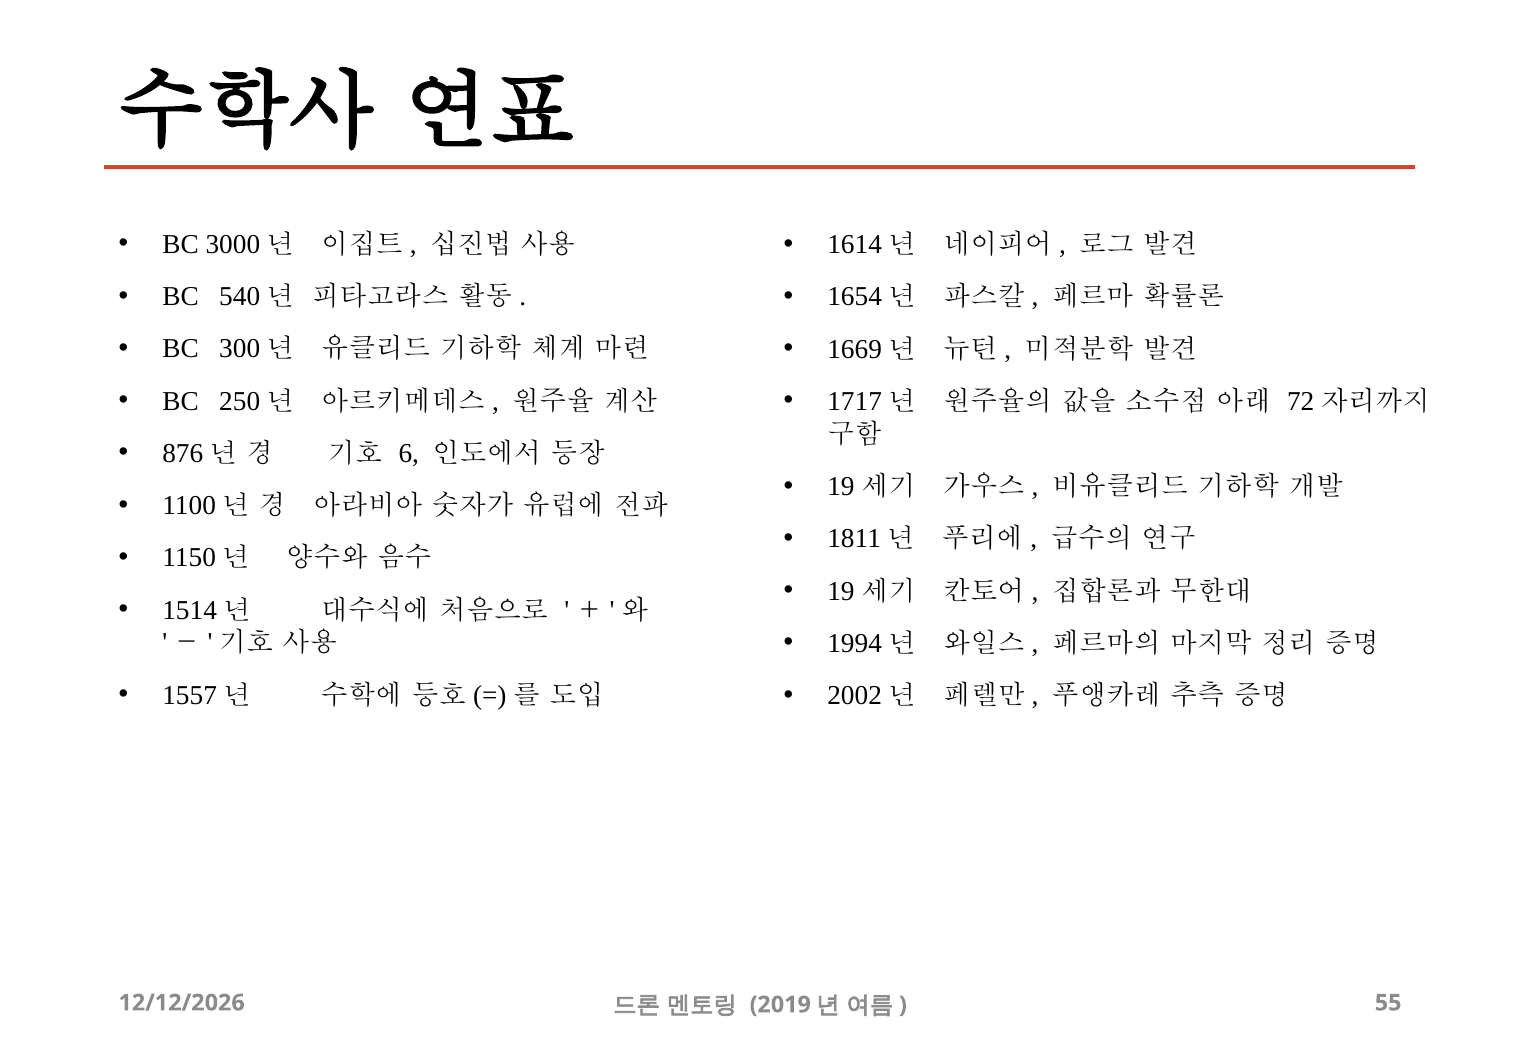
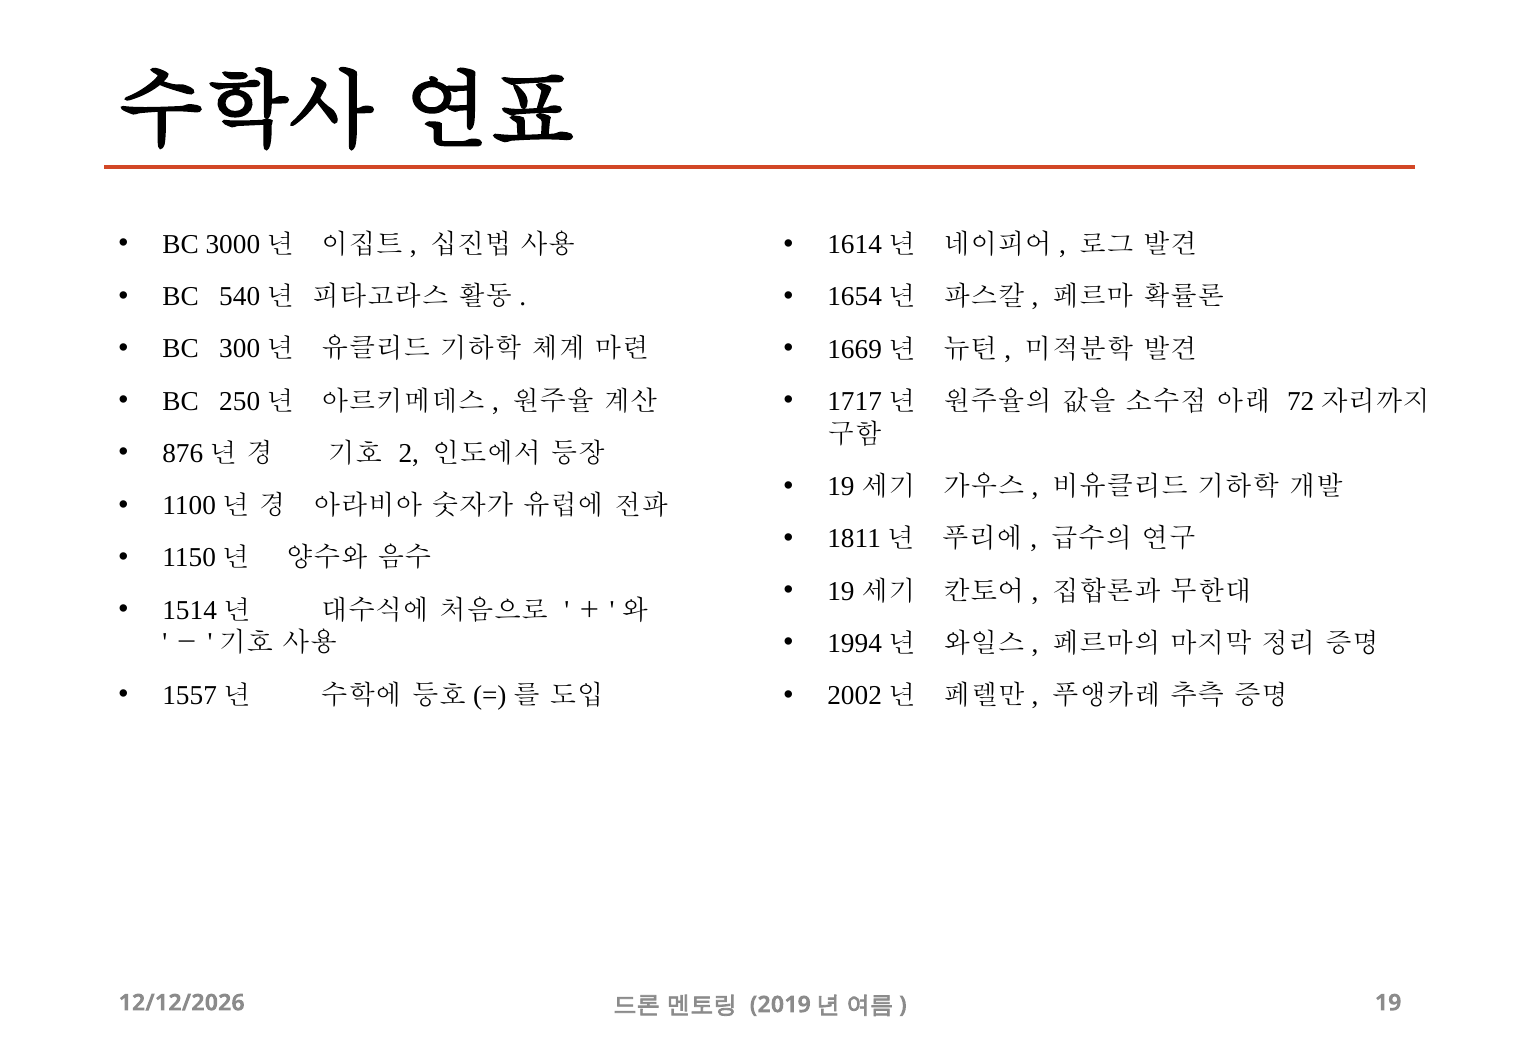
6: 6 -> 2 (409, 453)
55: 55 -> 19 (1388, 1003)
